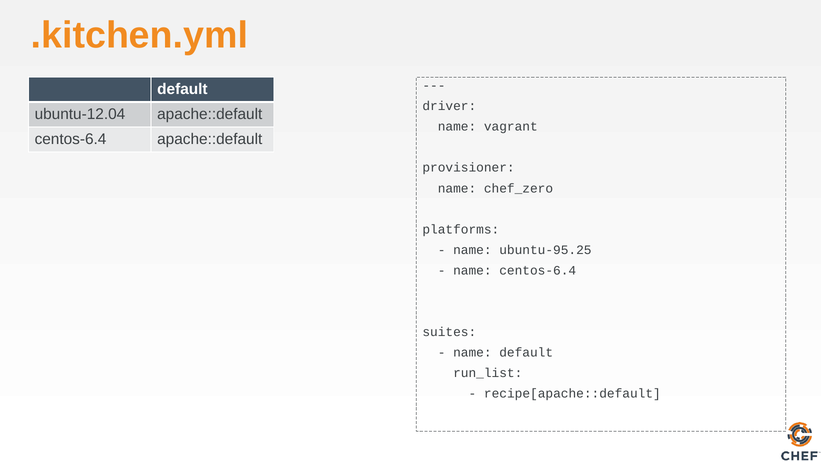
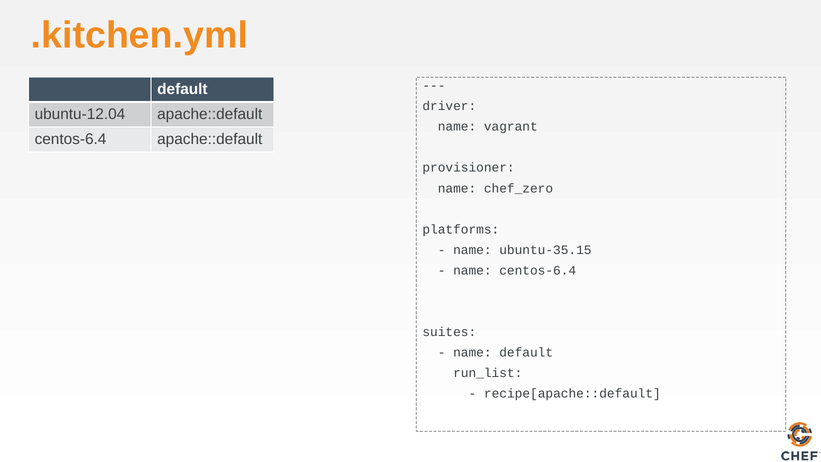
ubuntu-95.25: ubuntu-95.25 -> ubuntu-35.15 (545, 250)
